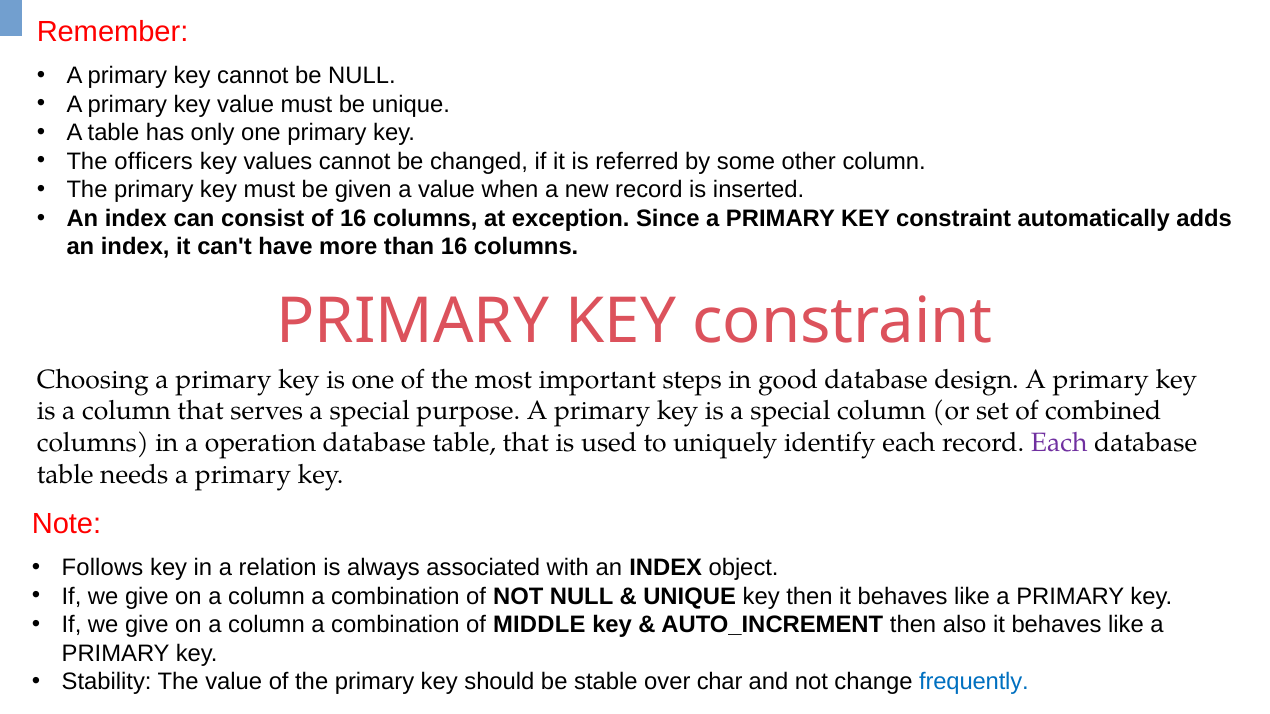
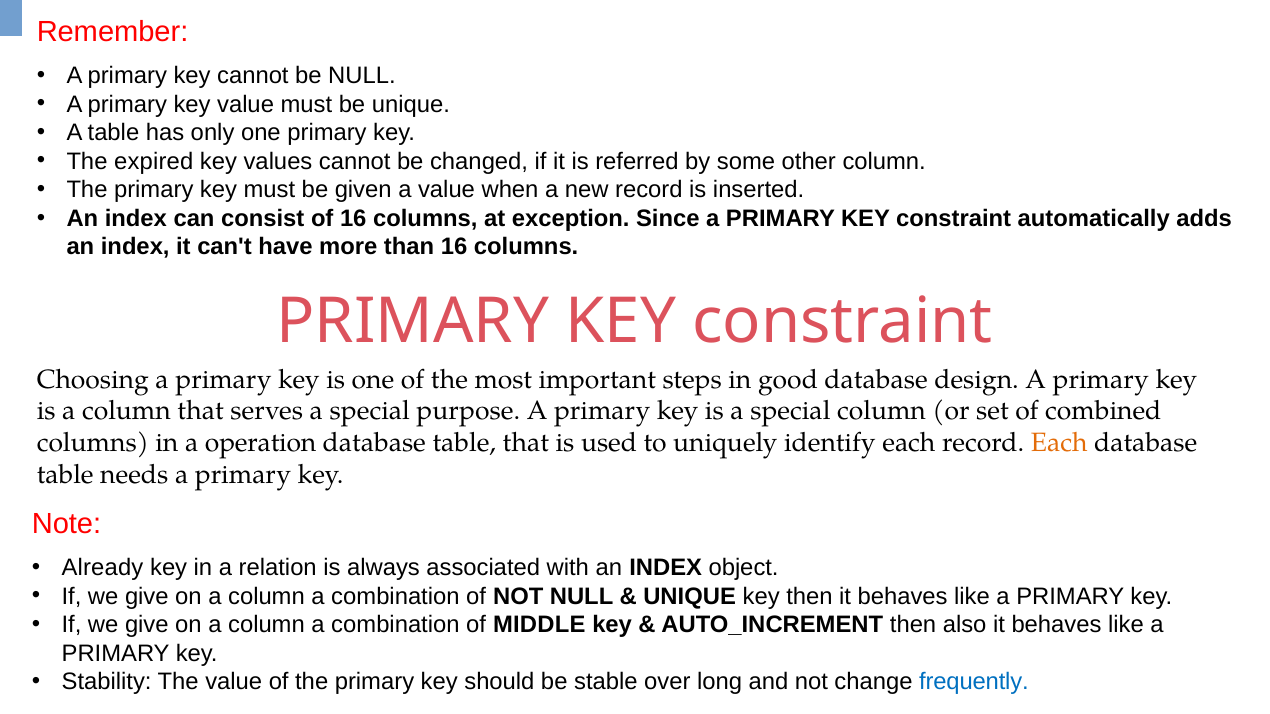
officers: officers -> expired (154, 161)
Each colour: purple -> orange (1059, 443)
Follows: Follows -> Already (102, 568)
char: char -> long (720, 682)
